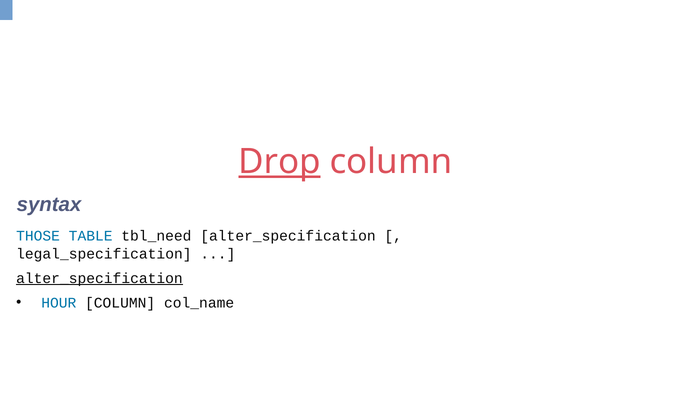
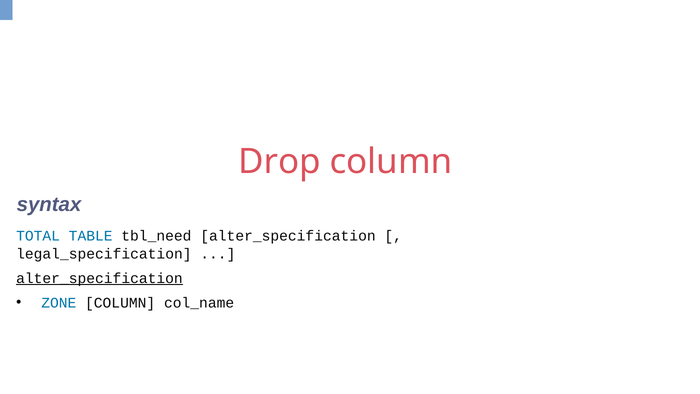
Drop underline: present -> none (279, 162)
THOSE: THOSE -> TOTAL (38, 236)
HOUR: HOUR -> ZONE (59, 303)
